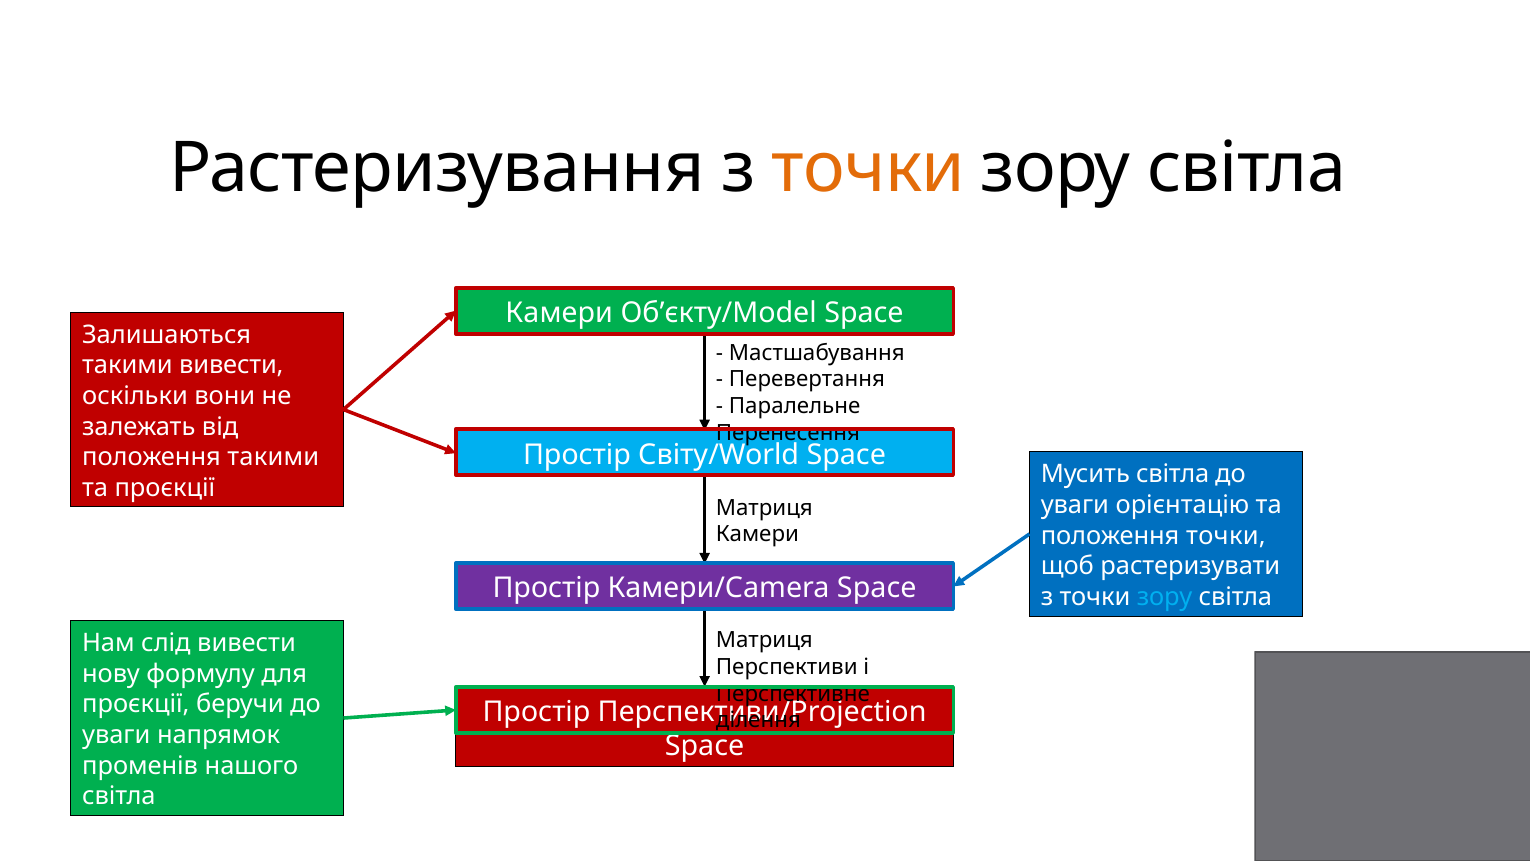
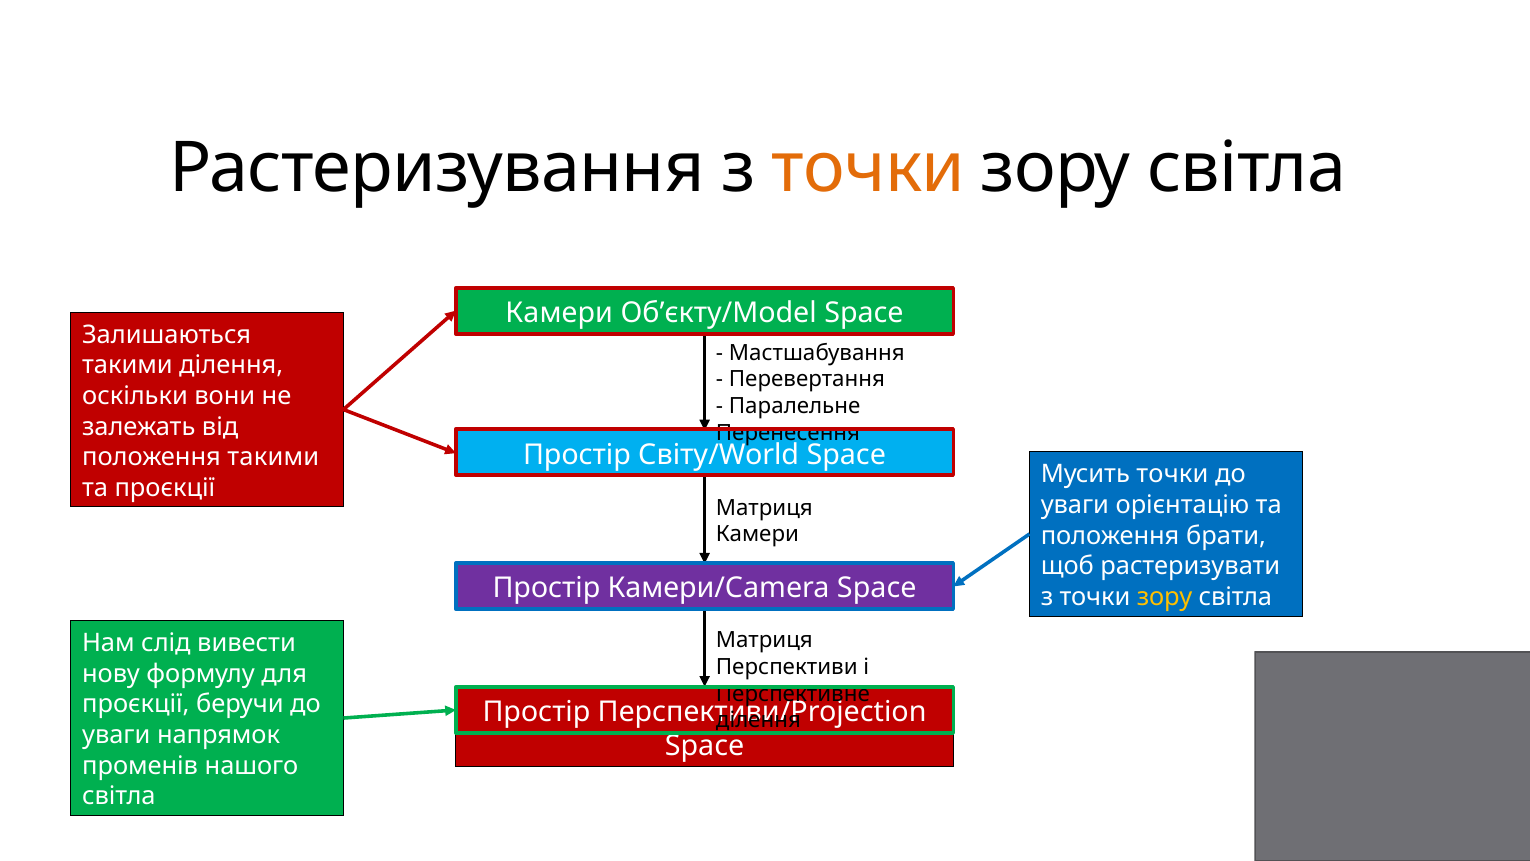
такими вивести: вивести -> ділення (231, 365)
Мусить світла: світла -> точки (1172, 474)
положення точки: точки -> брати (1226, 536)
зору colour: light blue -> yellow (1165, 597)
